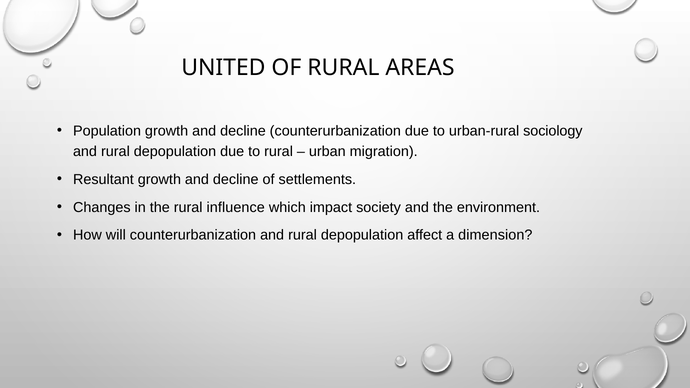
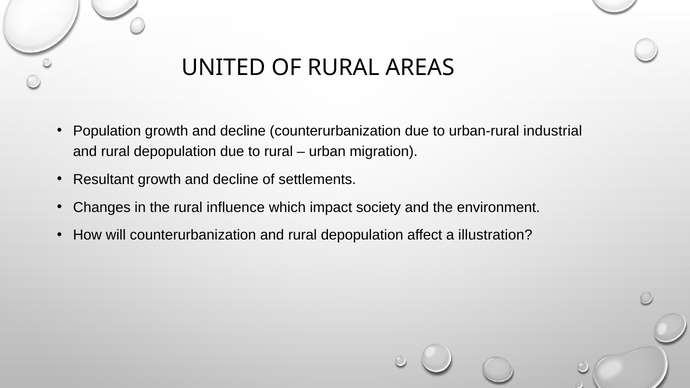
sociology: sociology -> industrial (553, 131)
dimension: dimension -> illustration (495, 235)
